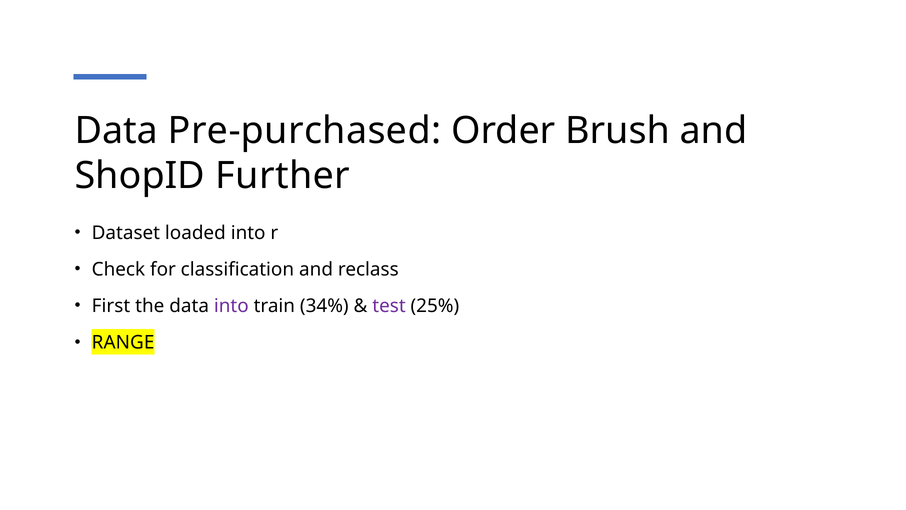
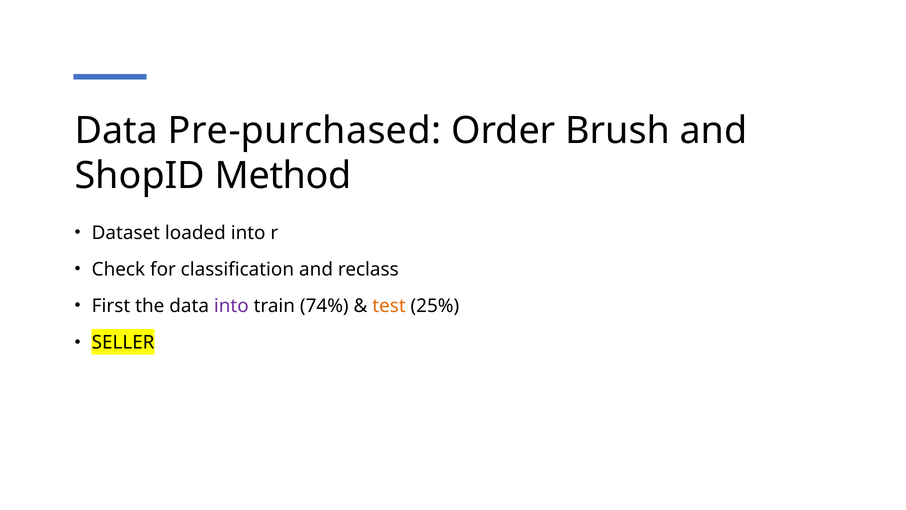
Further: Further -> Method (283, 176)
34%: 34% -> 74% (324, 306)
test colour: purple -> orange (389, 306)
RANGE: RANGE -> SELLER (123, 342)
